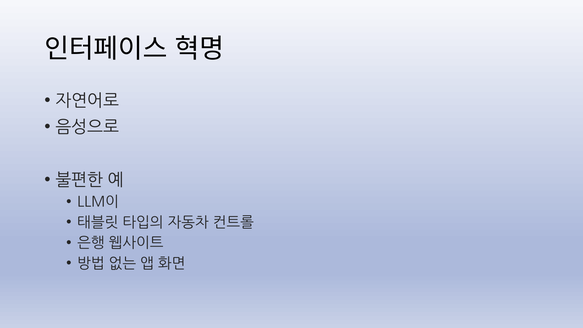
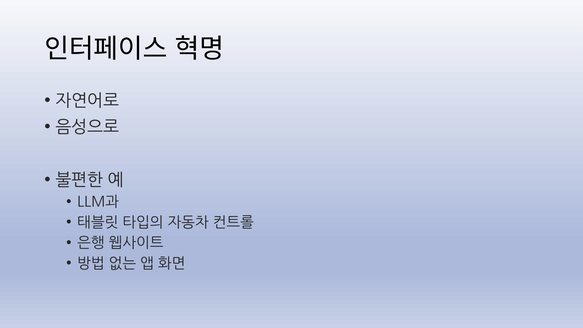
LLM이: LLM이 -> LLM과 (98, 202)
